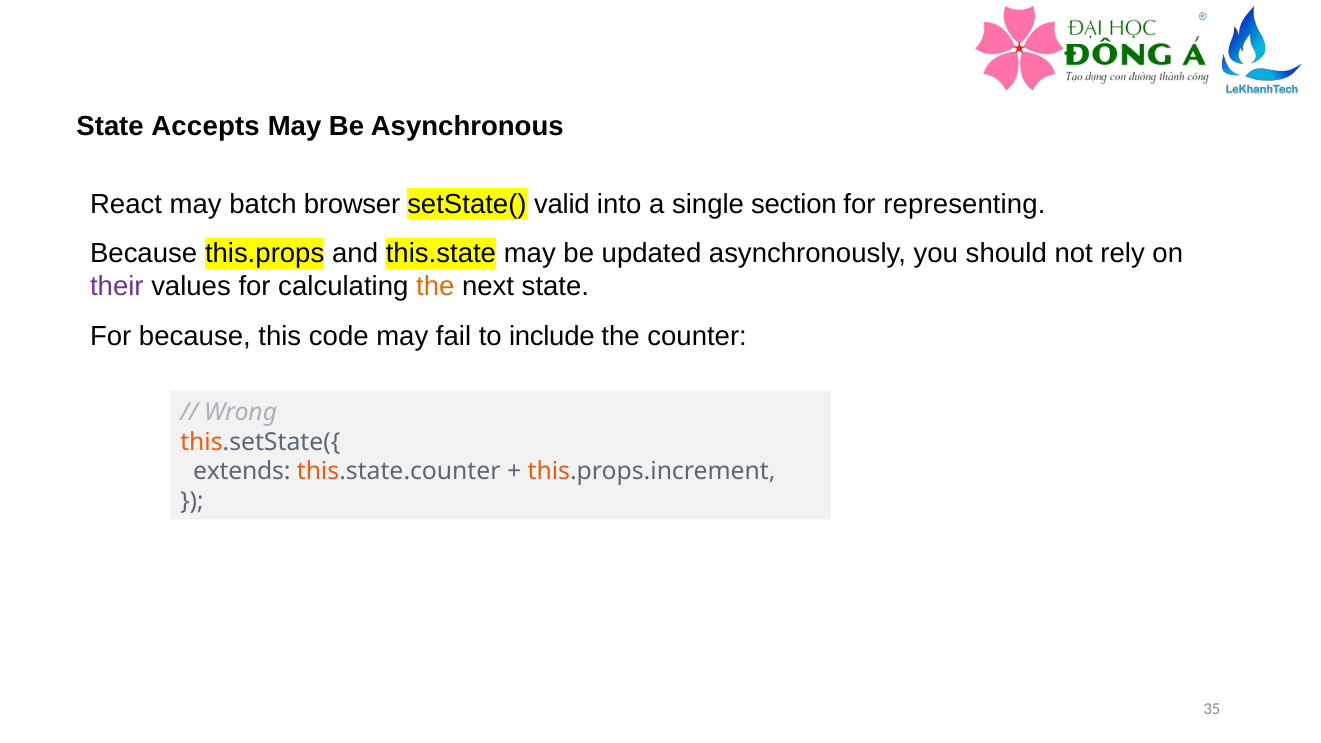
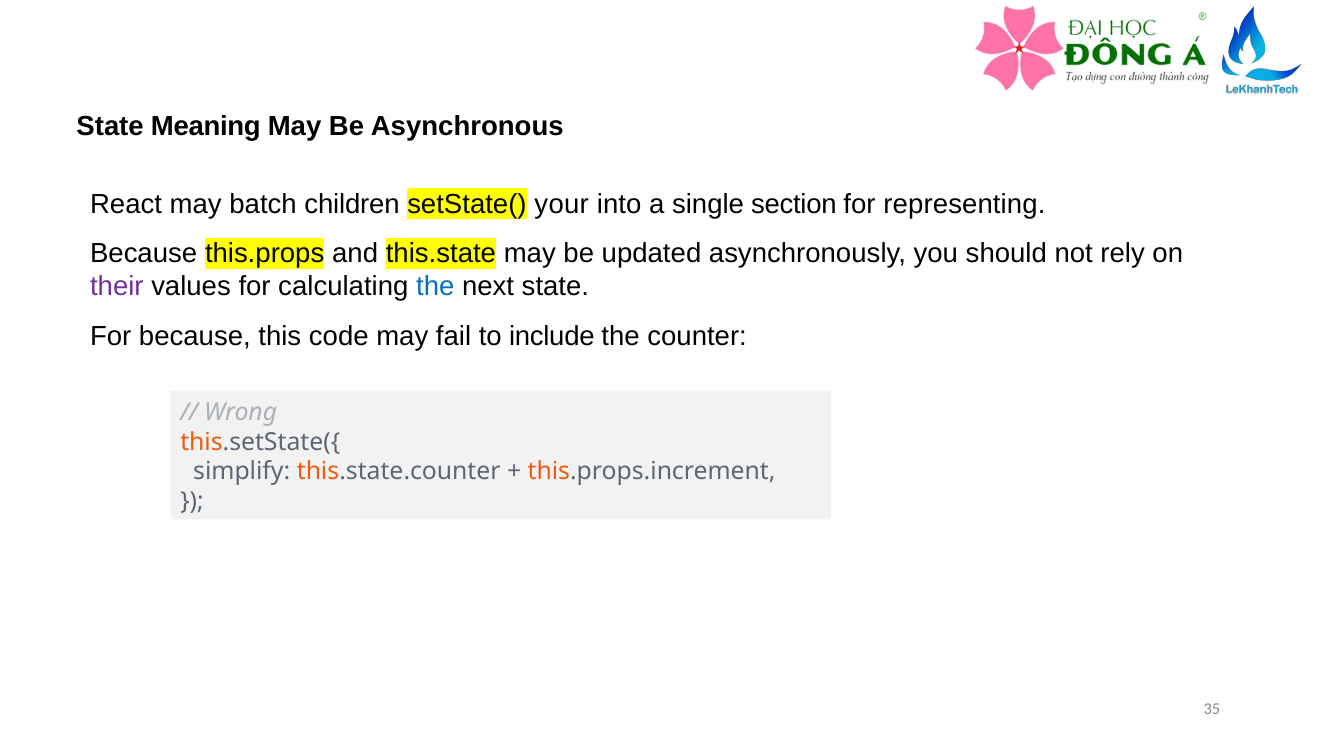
Accepts: Accepts -> Meaning (206, 127)
browser: browser -> children (352, 204)
valid: valid -> your (562, 204)
the colour: orange -> blue (435, 287)
extends: extends -> simplify (242, 472)
